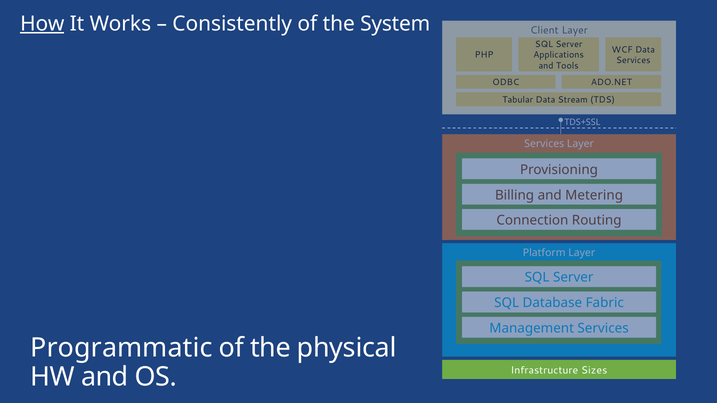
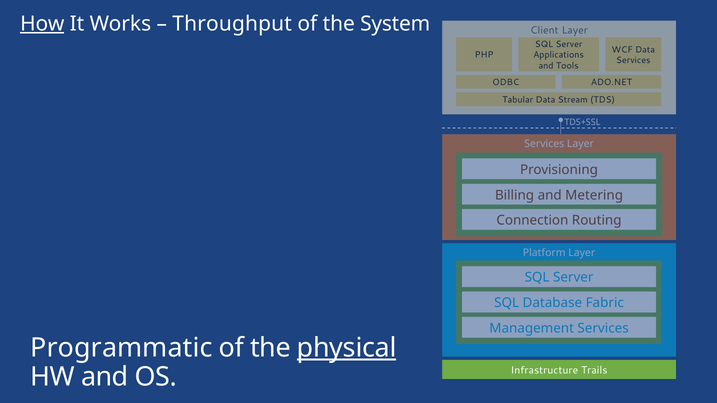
Consistently: Consistently -> Throughput (232, 24)
physical underline: none -> present (347, 348)
Sizes: Sizes -> Trails (594, 370)
